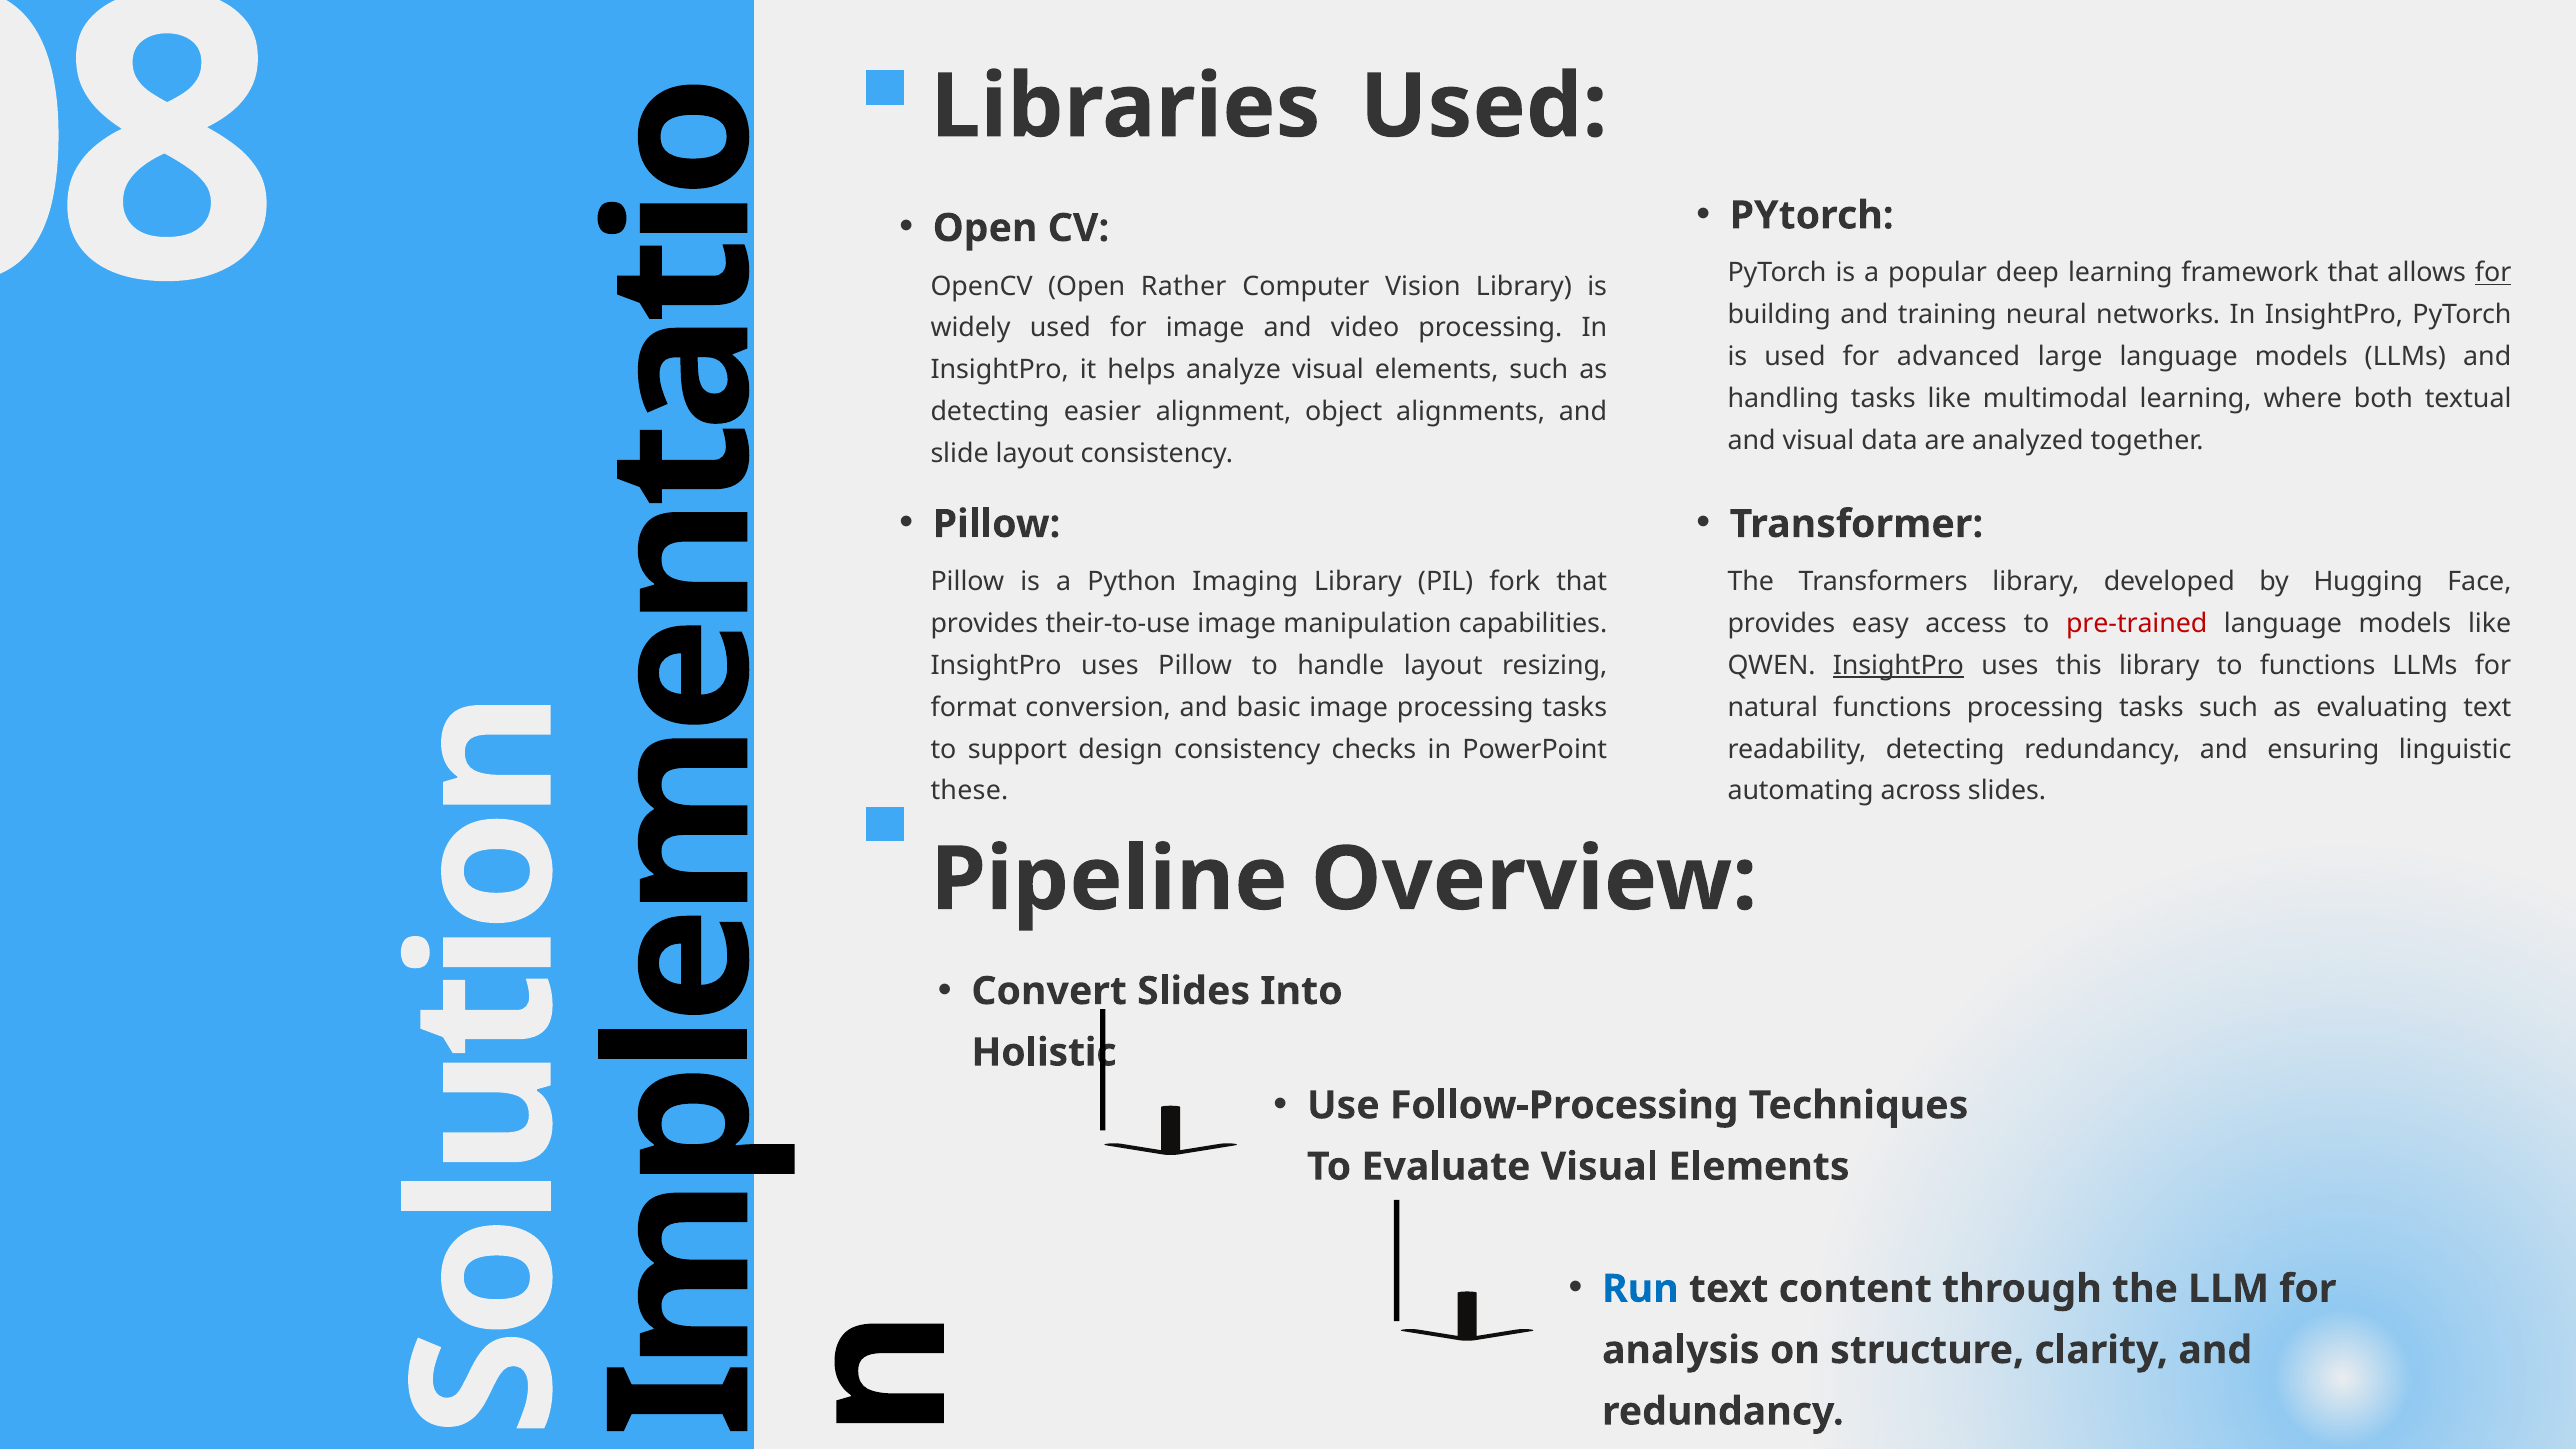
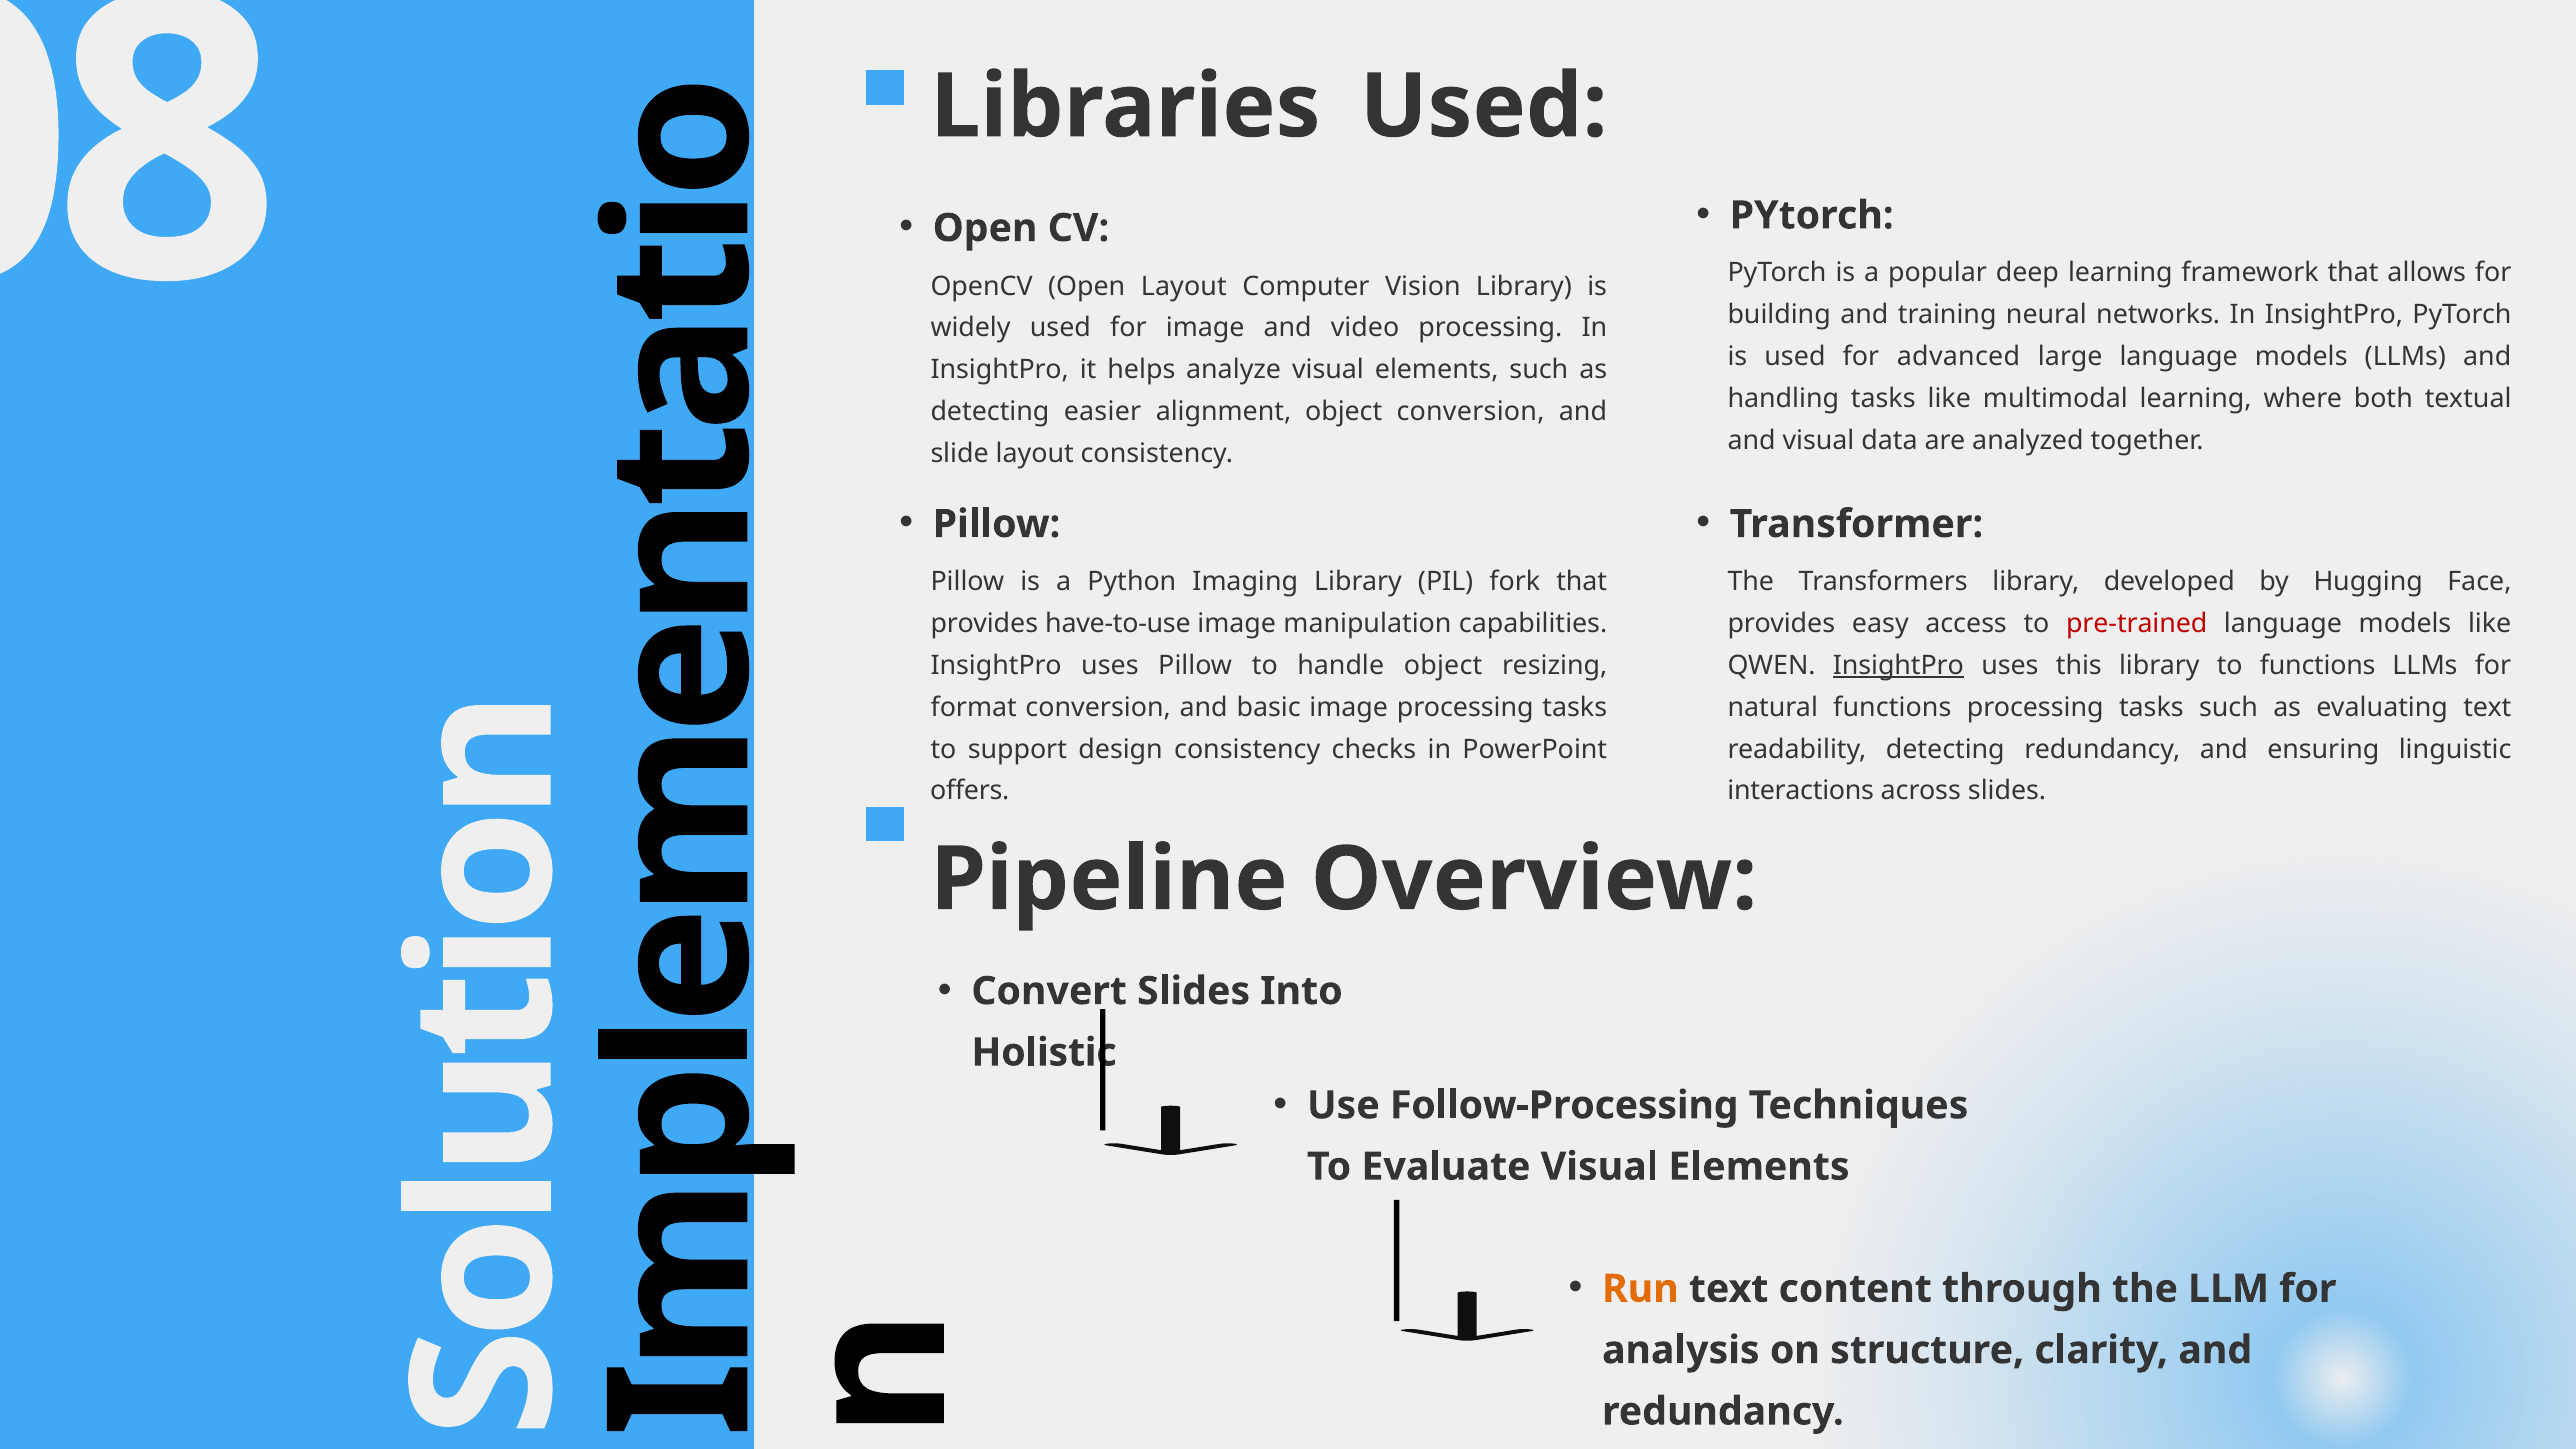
for underline: present -> none (2493, 273)
Open Rather: Rather -> Layout (1184, 286)
object alignments: alignments -> conversion (1470, 412)
their-to-use: their-to-use -> have-to-use (1118, 624)
handle layout: layout -> object (1443, 665)
these: these -> offers (970, 791)
automating: automating -> interactions (1801, 791)
Run colour: blue -> orange (1640, 1289)
